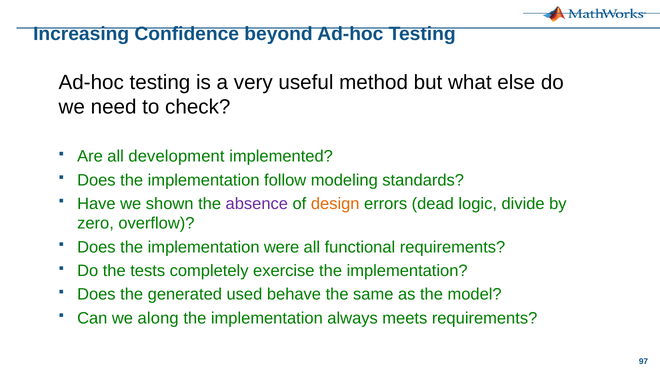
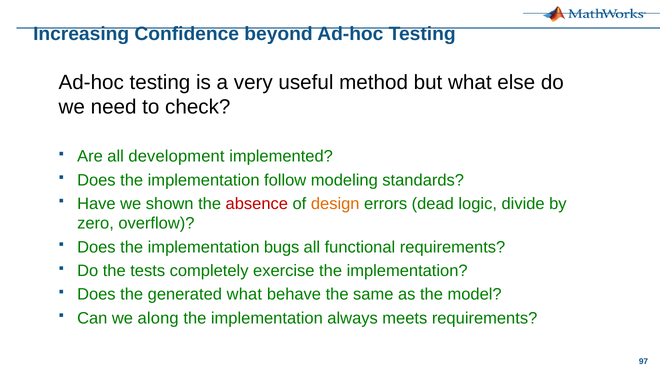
absence colour: purple -> red (257, 204)
were: were -> bugs (282, 247)
generated used: used -> what (244, 295)
